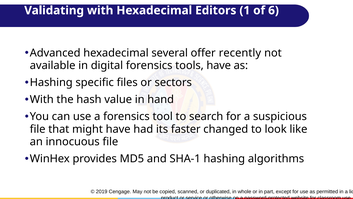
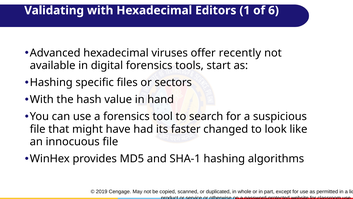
several: several -> viruses (170, 53)
tools have: have -> start (219, 65)
